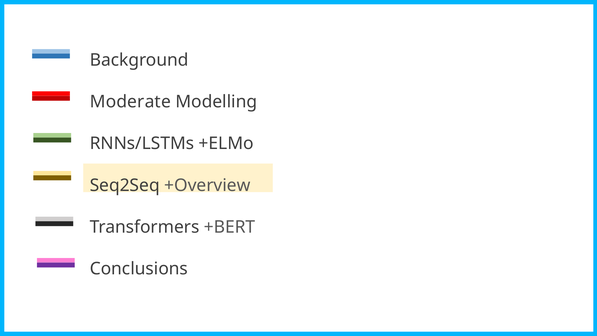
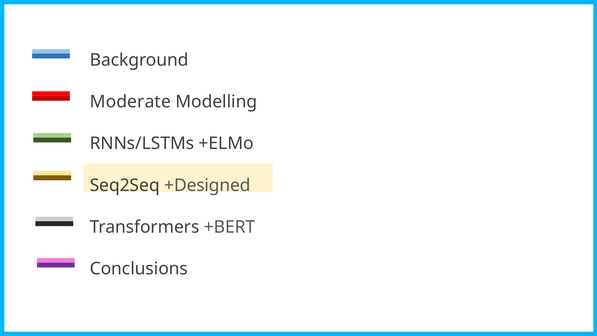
+Overview: +Overview -> +Designed (207, 185)
